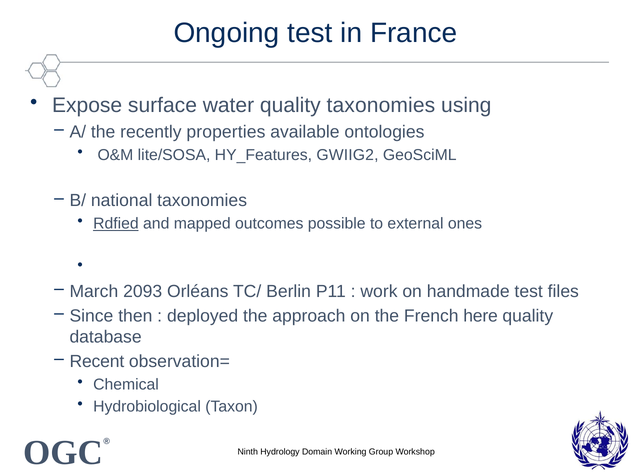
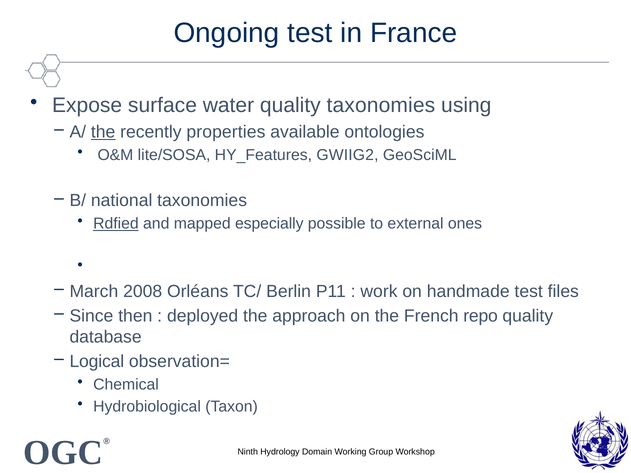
the underline: none -> present (103, 132)
outcomes: outcomes -> especially (269, 224)
2093: 2093 -> 2008 (143, 291)
here: here -> repo (481, 316)
Recent: Recent -> Logical (97, 362)
